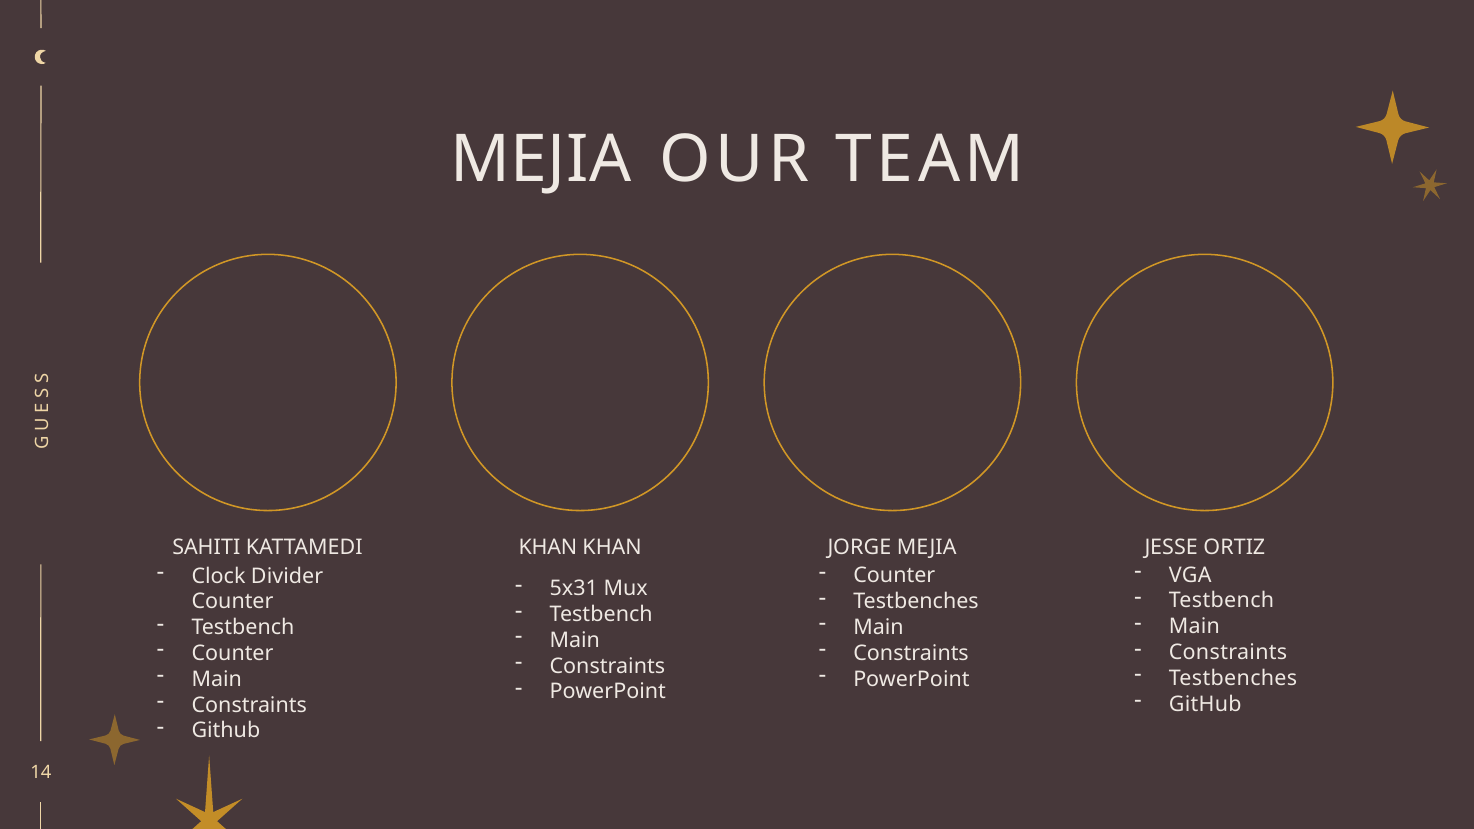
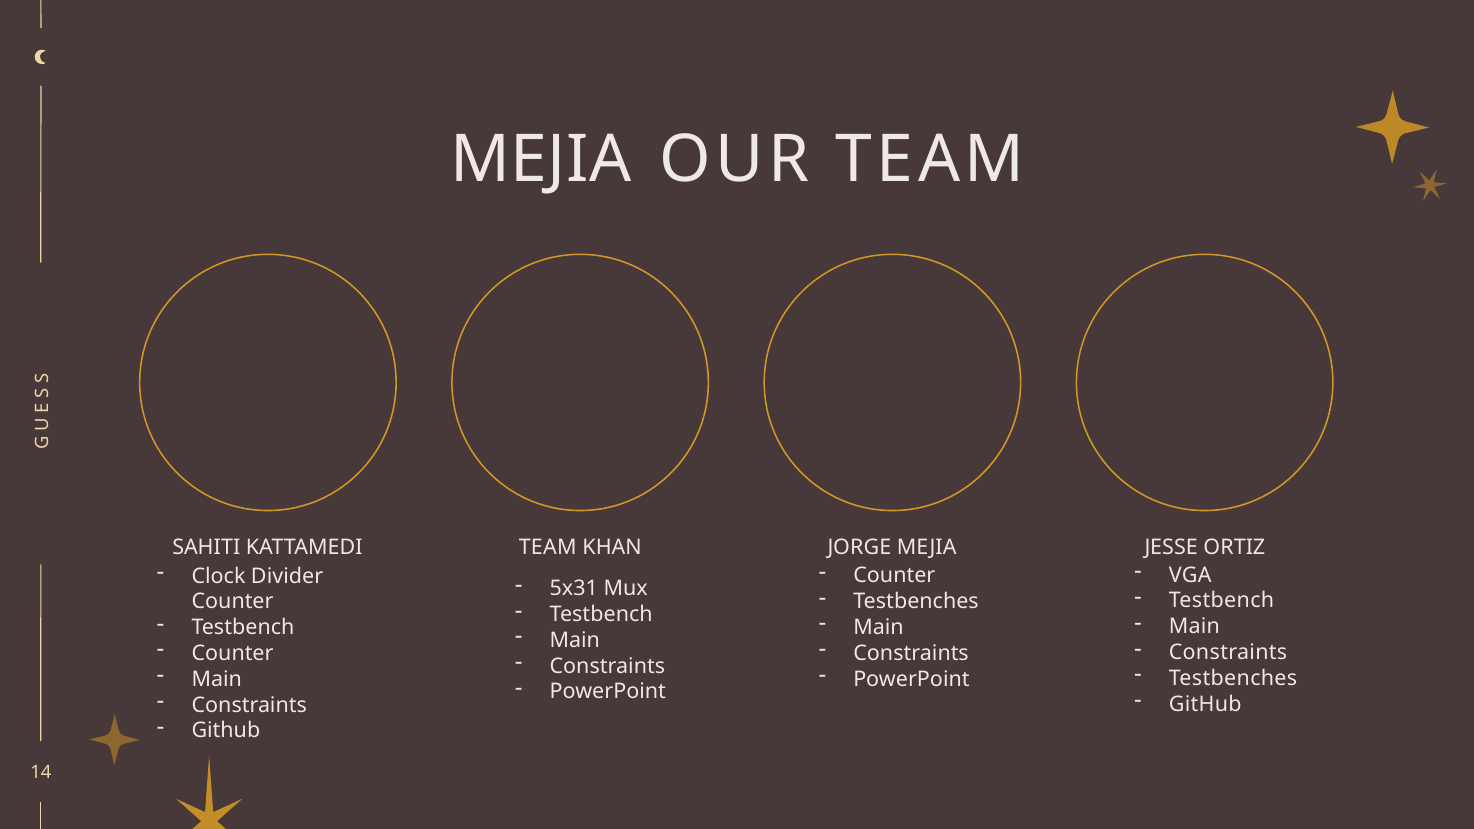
KHAN: KHAN -> TEAM (548, 548)
